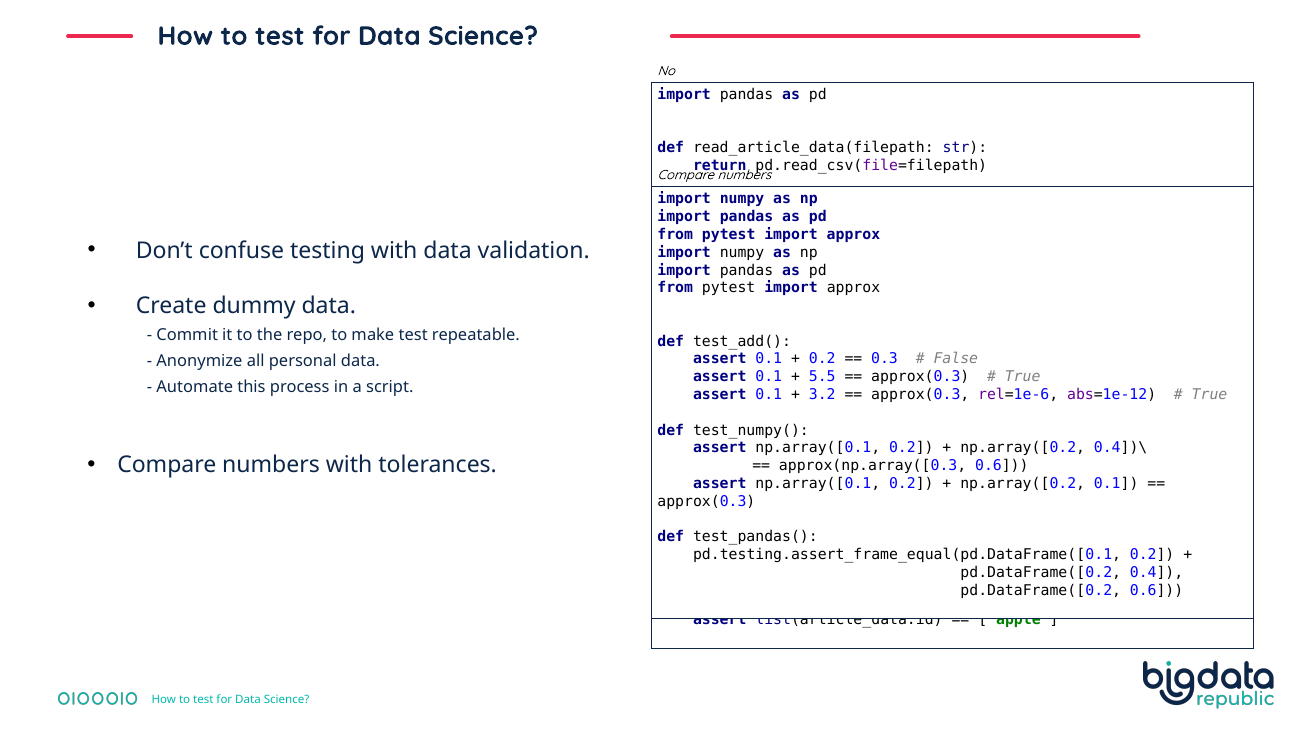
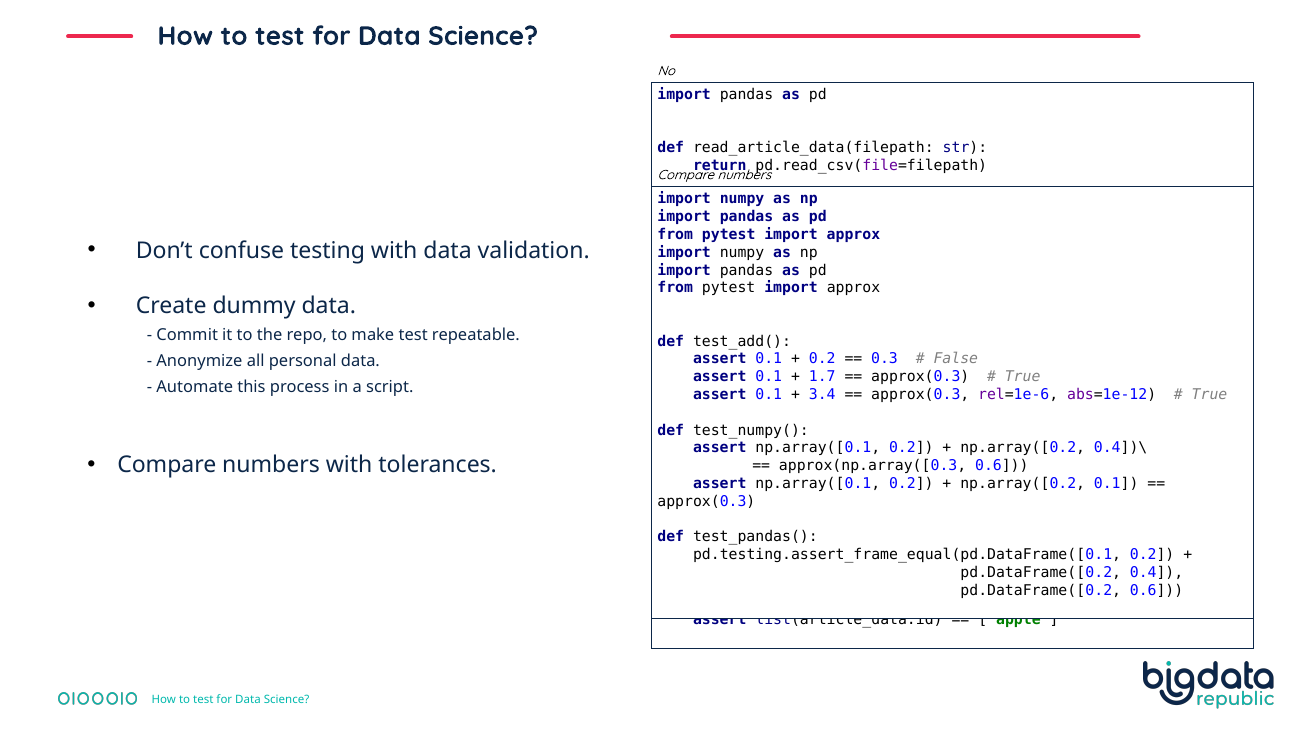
5.5: 5.5 -> 1.7 (822, 377)
3.2: 3.2 -> 3.4 (822, 395)
